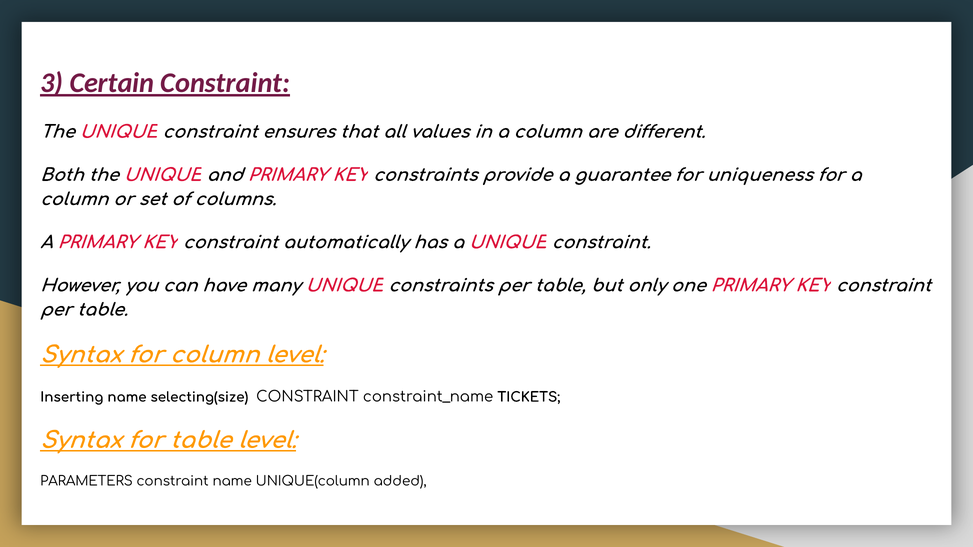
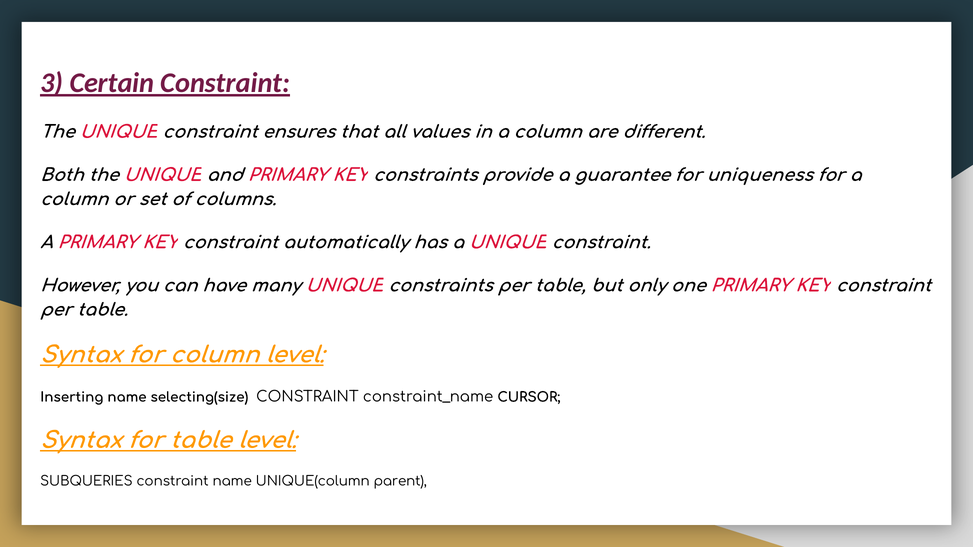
TICKETS: TICKETS -> CURSOR (529, 397)
PARAMETERS: PARAMETERS -> SUBQUERIES (86, 482)
added: added -> parent (400, 482)
